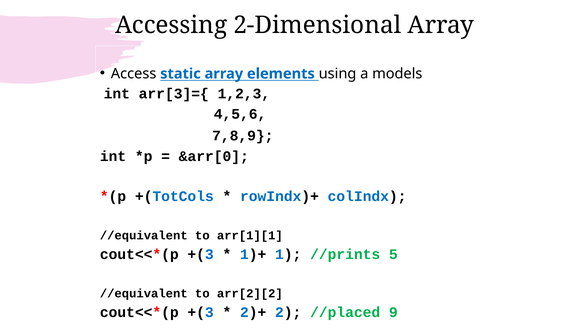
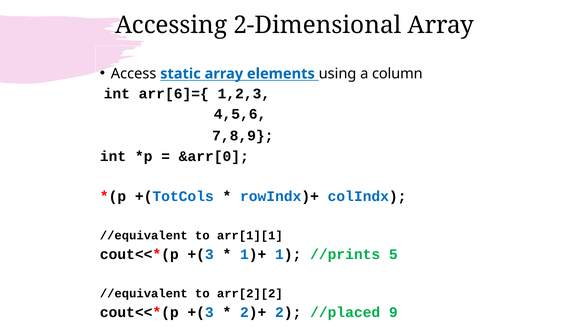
models: models -> column (397, 74)
arr[3]={: arr[3]={ -> arr[6]={ (174, 94)
